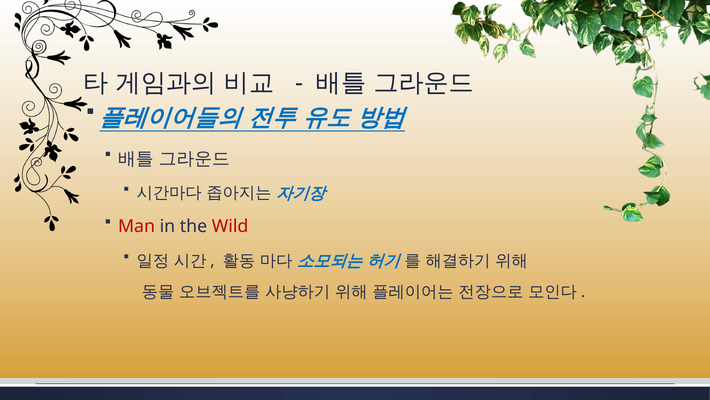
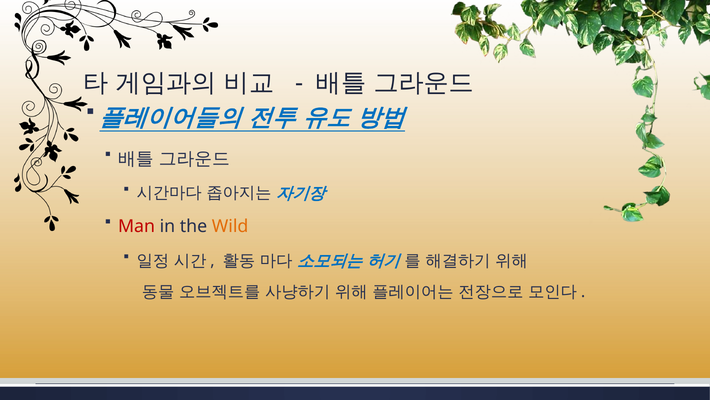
Wild colour: red -> orange (230, 226)
